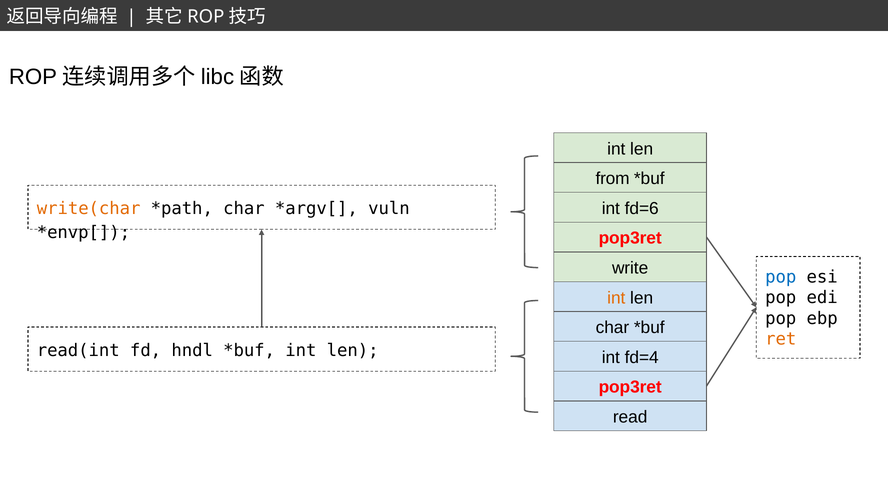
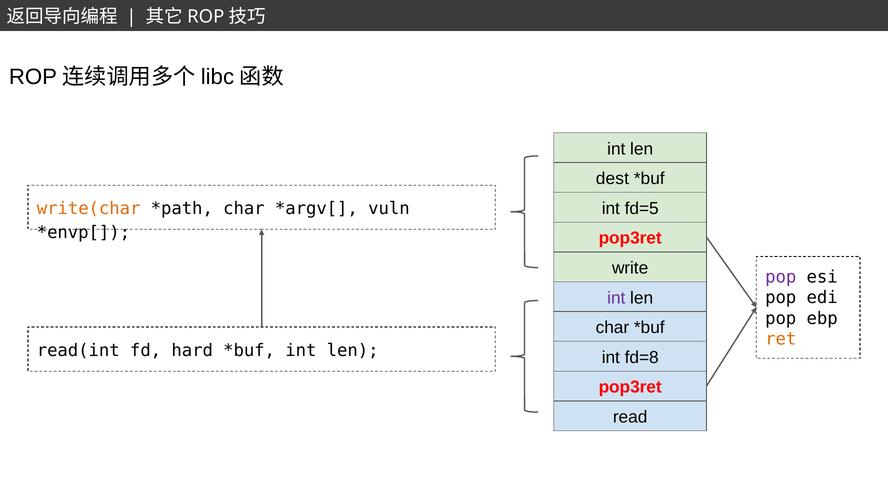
from: from -> dest (612, 179)
fd=6: fd=6 -> fd=5 (642, 209)
pop colour: blue -> purple (781, 277)
int colour: orange -> purple (616, 298)
hndl: hndl -> hard (192, 351)
fd=4: fd=4 -> fd=8 (642, 358)
